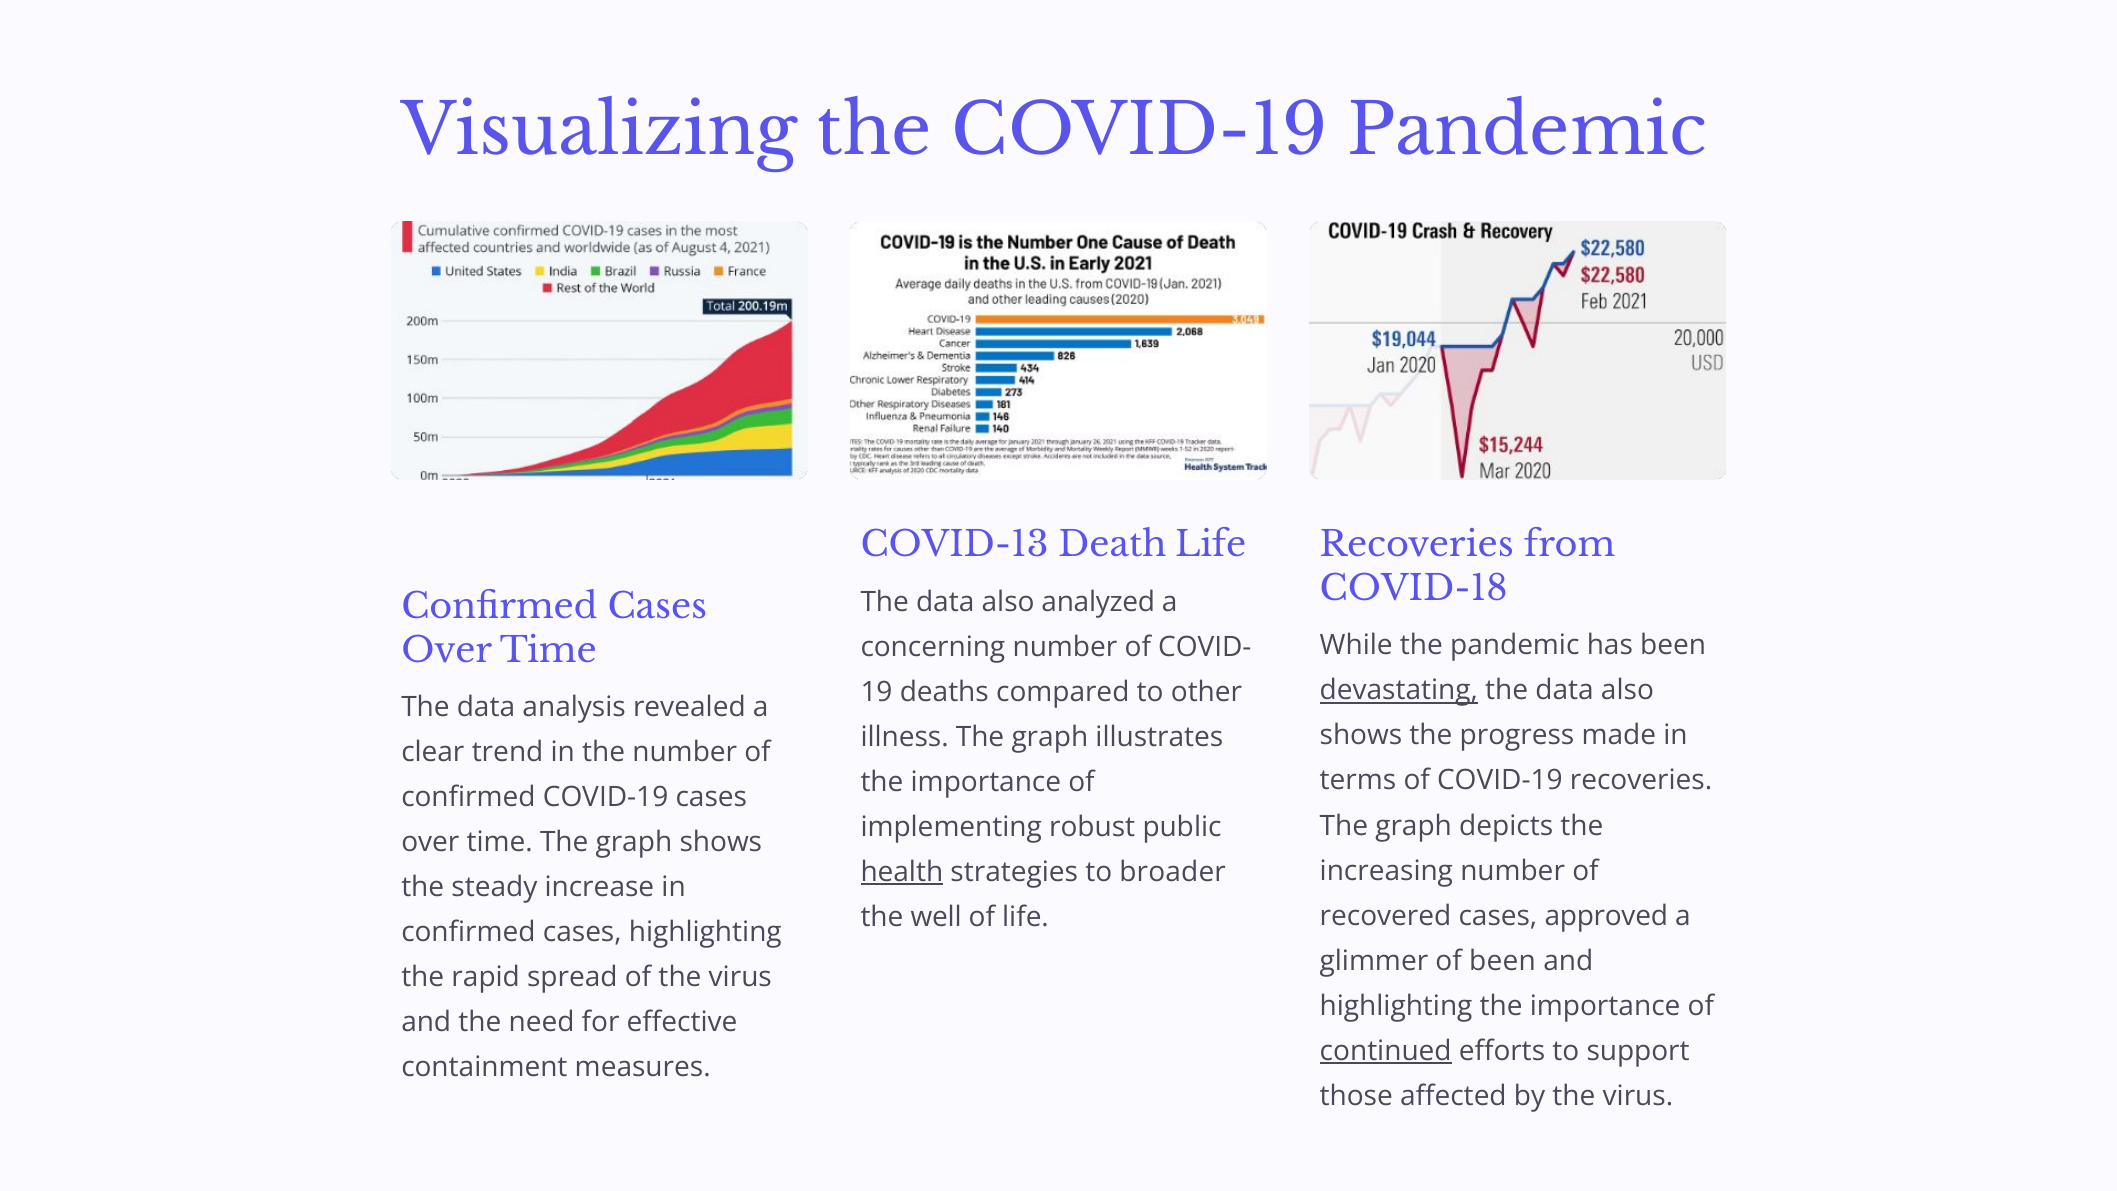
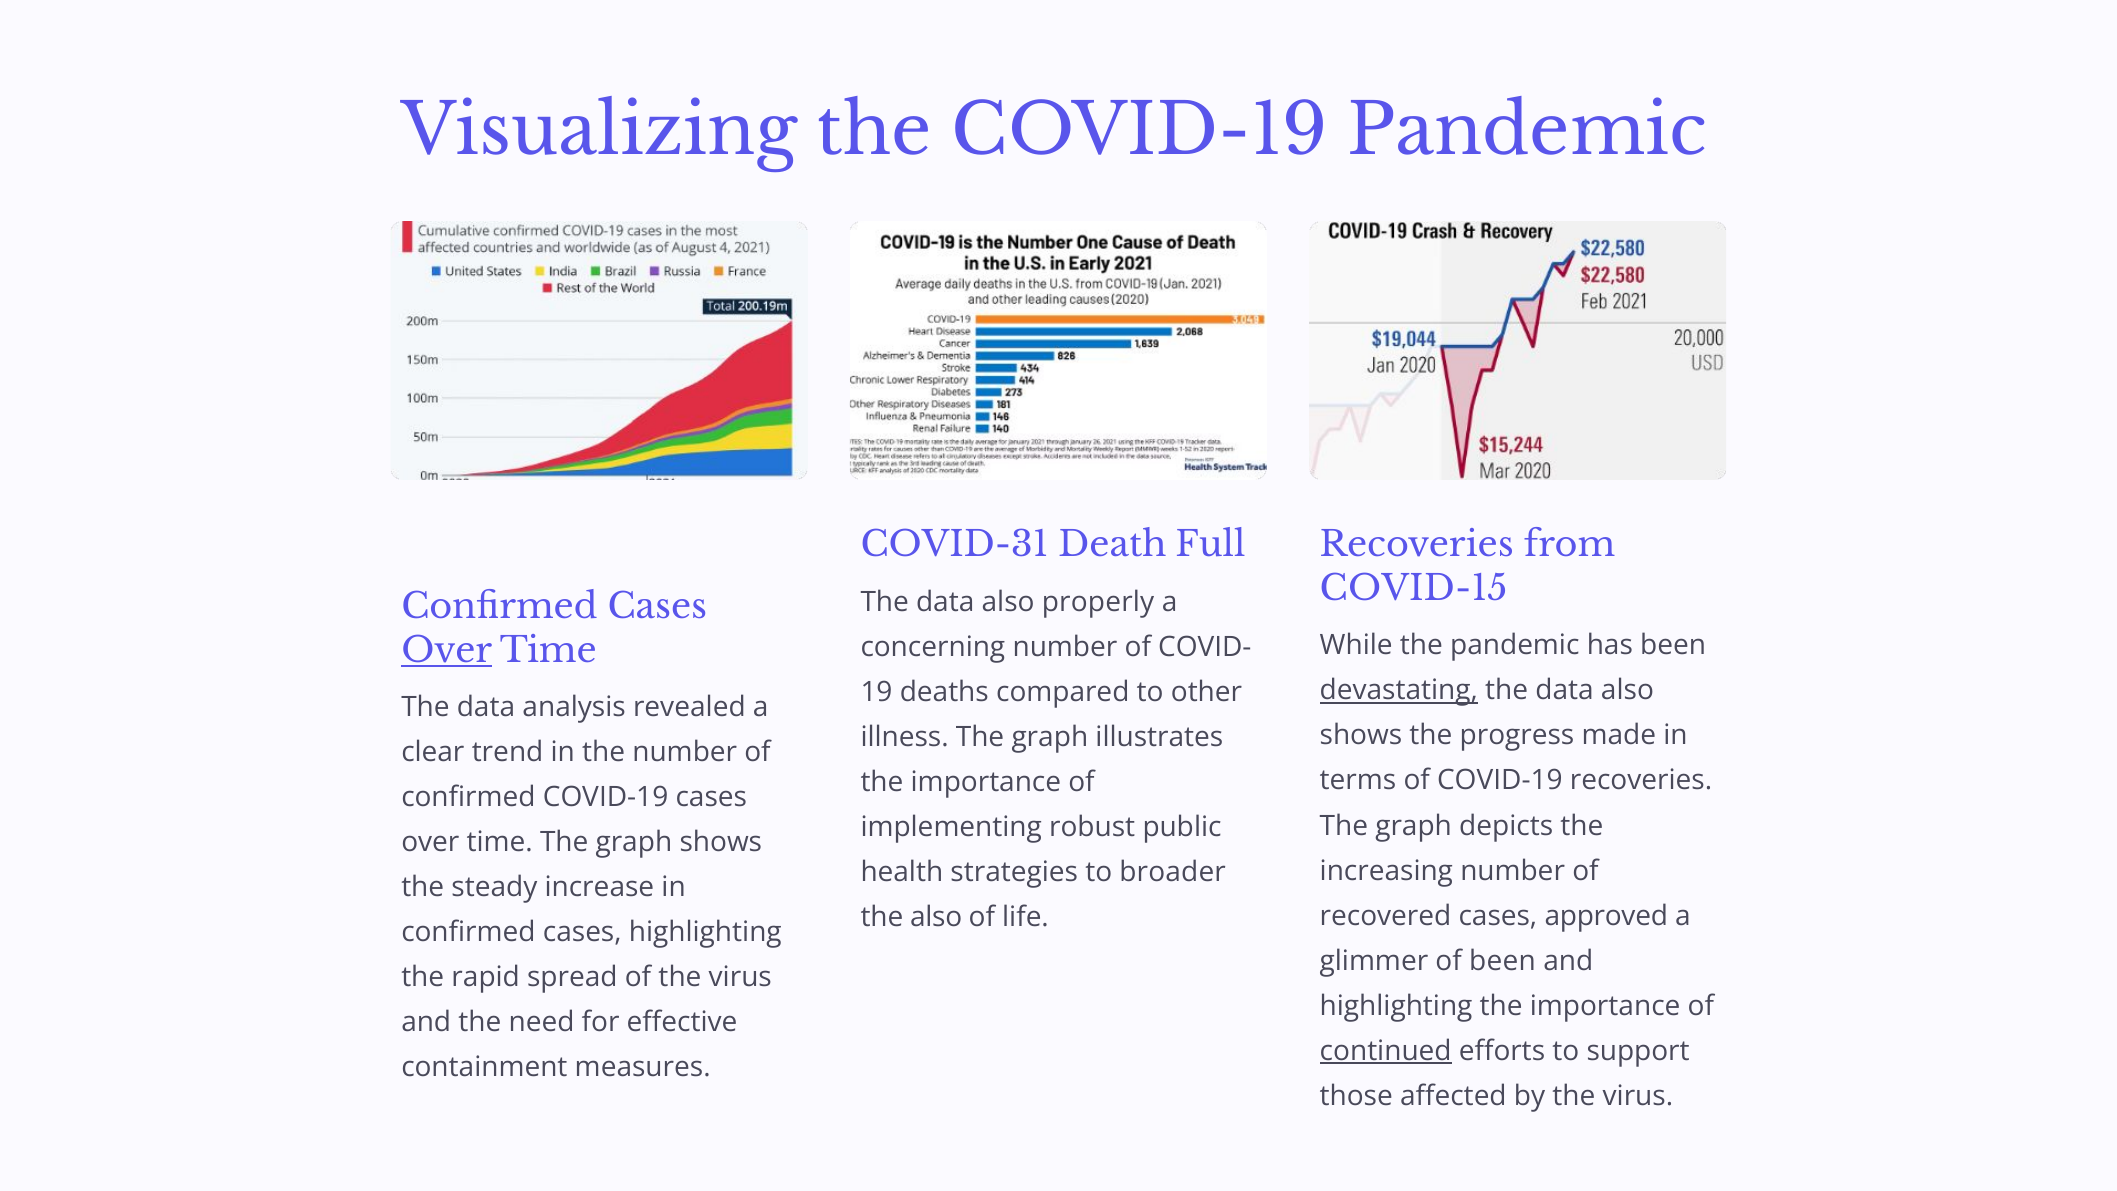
COVID-13: COVID-13 -> COVID-31 (954, 545)
Death Life: Life -> Full (1210, 545)
COVID-18: COVID-18 -> COVID-15 (1414, 589)
analyzed: analyzed -> properly (1098, 602)
Over underline: none -> present (447, 651)
health underline: present -> none (902, 872)
the well: well -> also (936, 917)
